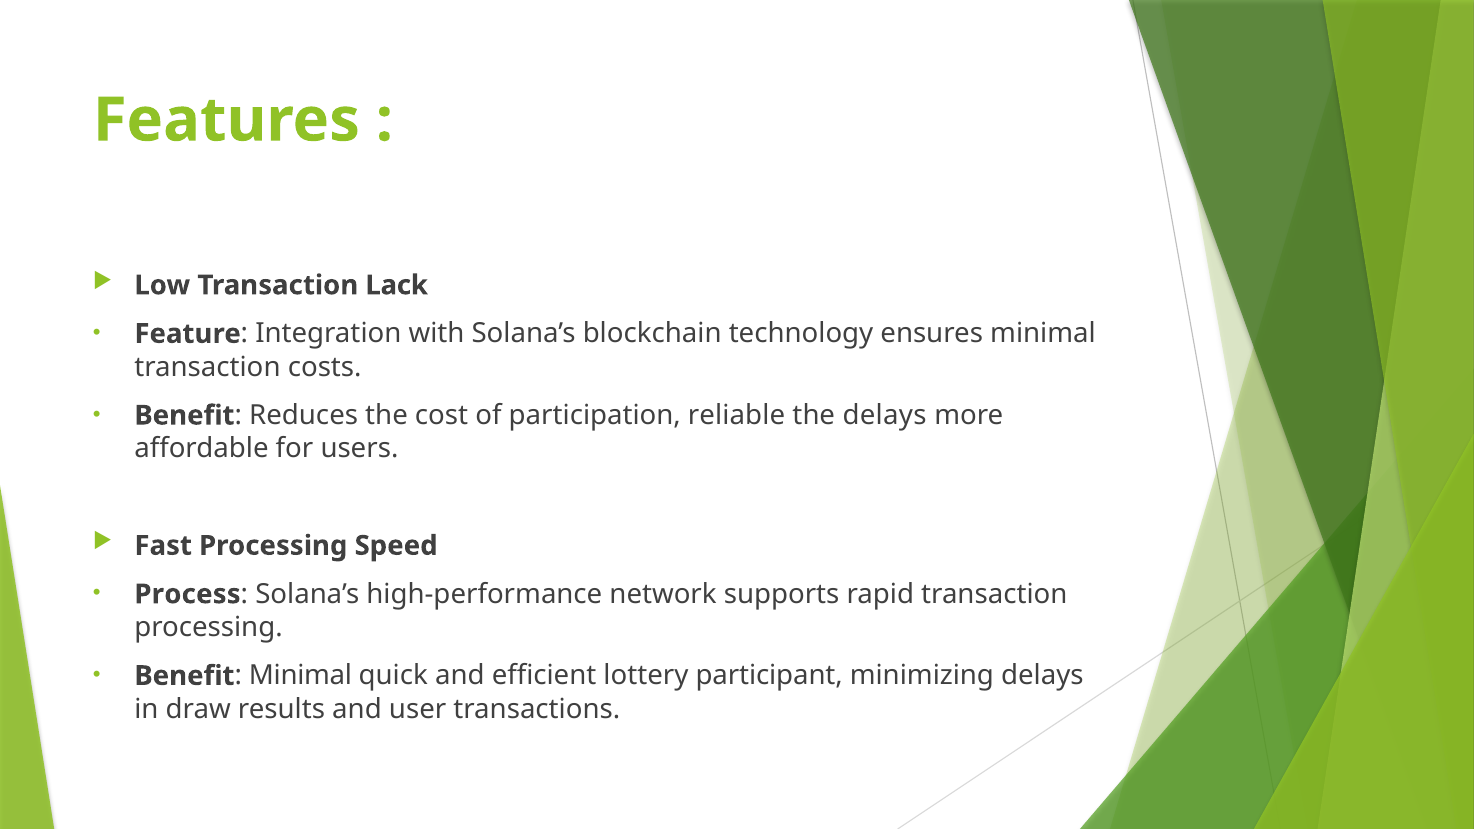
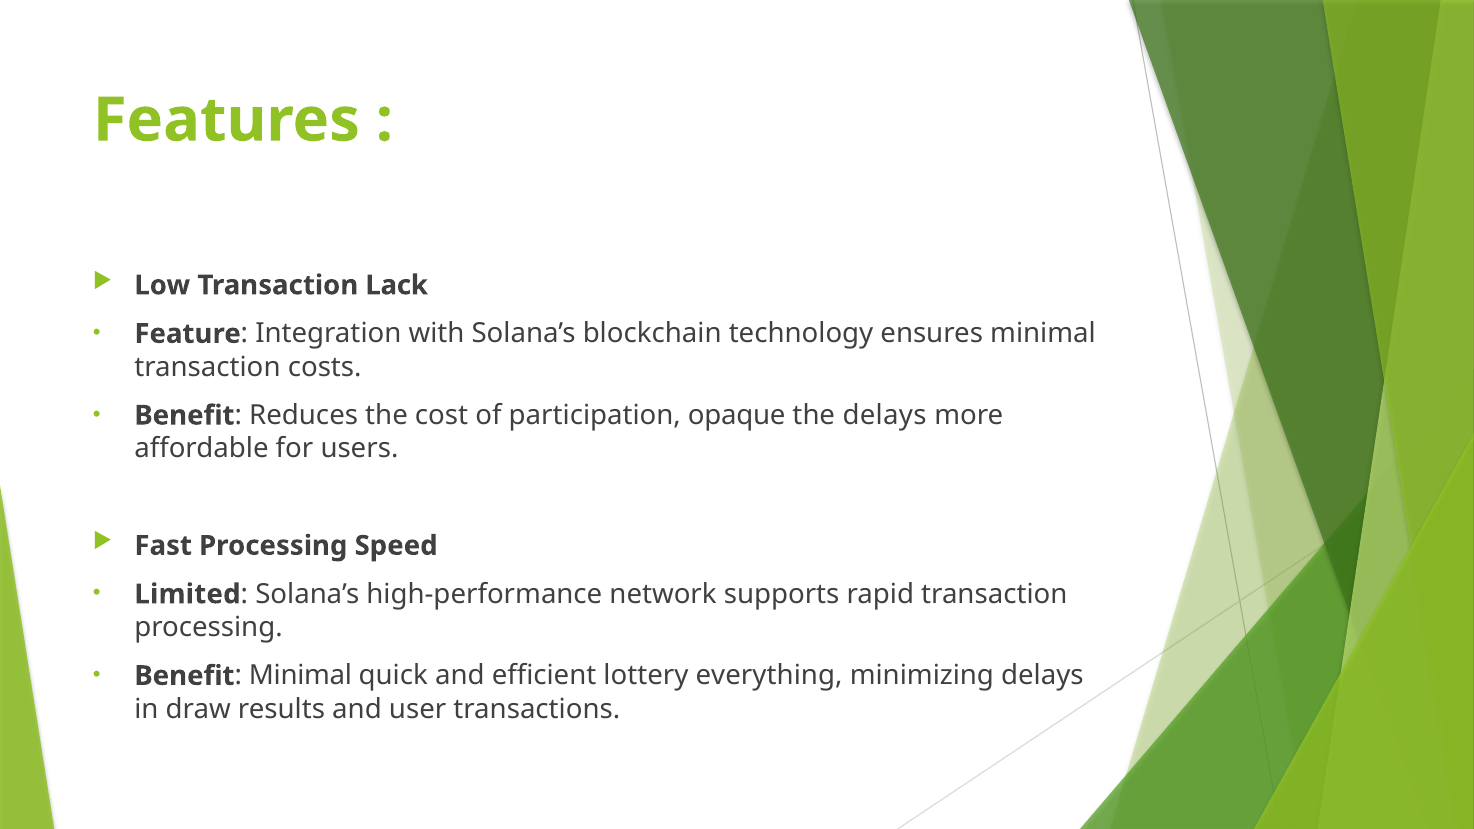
reliable: reliable -> opaque (737, 415)
Process: Process -> Limited (187, 594)
participant: participant -> everything (769, 676)
